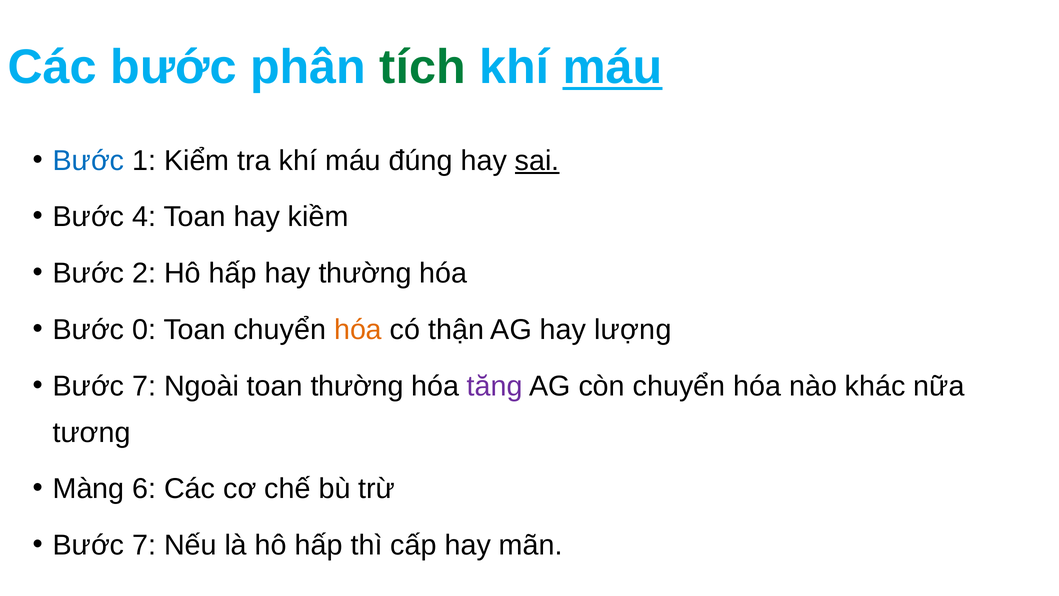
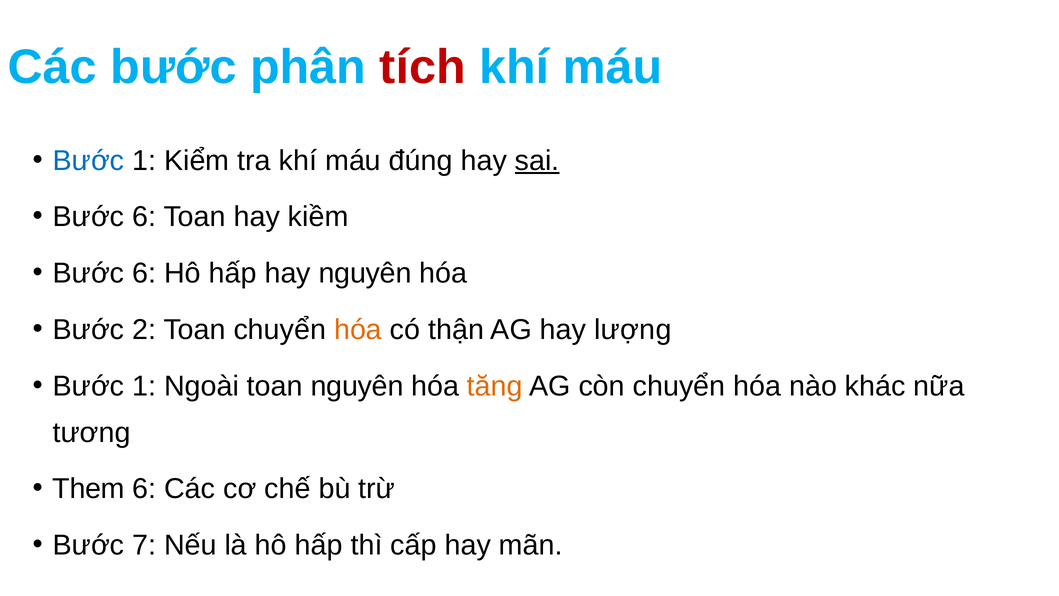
tích colour: green -> red (423, 67)
máu underline: present -> none (613, 67)
4: 4 -> 6 (144, 217)
2: 2 -> 6 (144, 273)
hay thường: thường -> nguyên (365, 273)
0: 0 -> 2 (144, 330)
7: 7 -> 1 (144, 386)
toan thường: thường -> nguyên (357, 386)
tăng colour: purple -> orange (495, 386)
Màng: Màng -> Them (89, 489)
